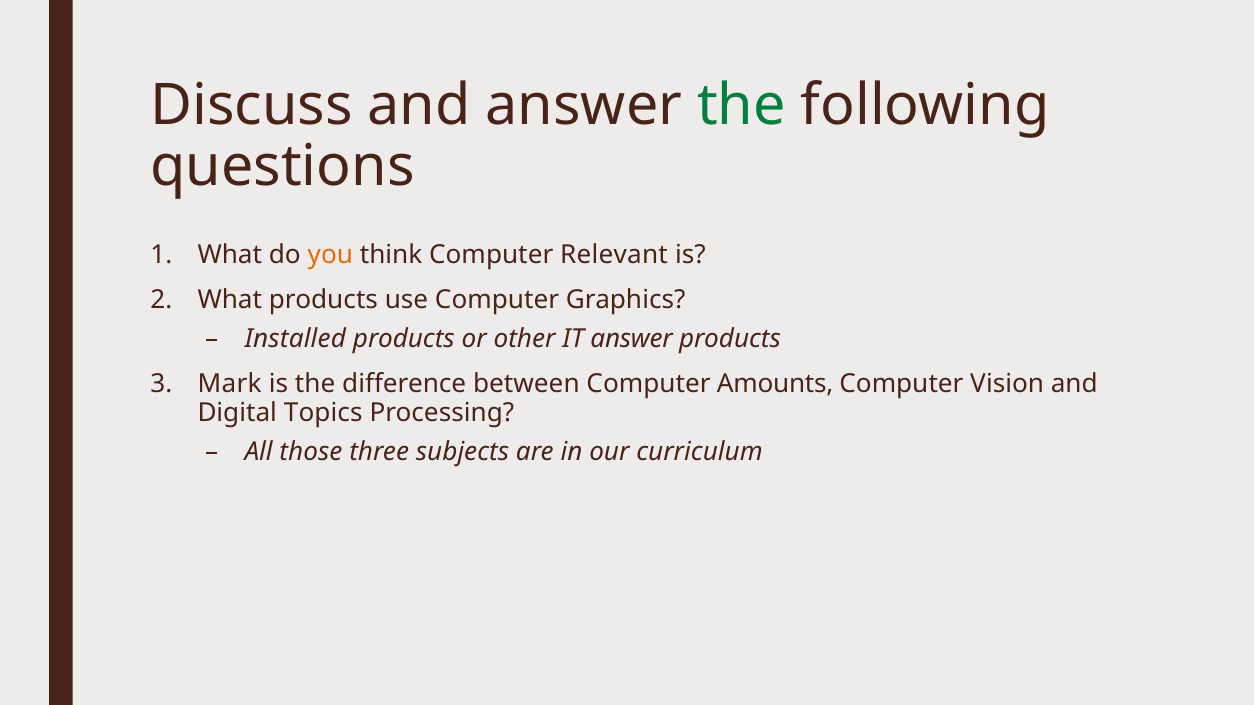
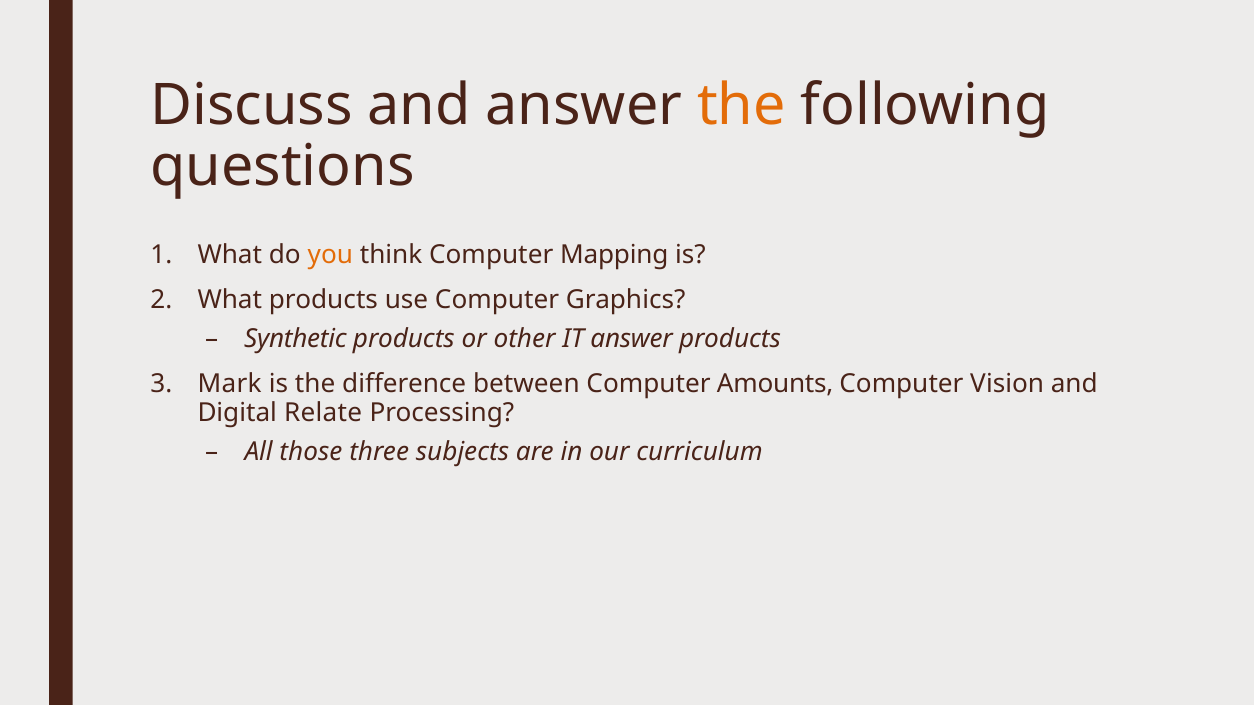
the colour: green -> orange (742, 105)
Relevant: Relevant -> Mapping (614, 255)
Installed: Installed -> Synthetic (295, 339)
Topics: Topics -> Relate (323, 413)
